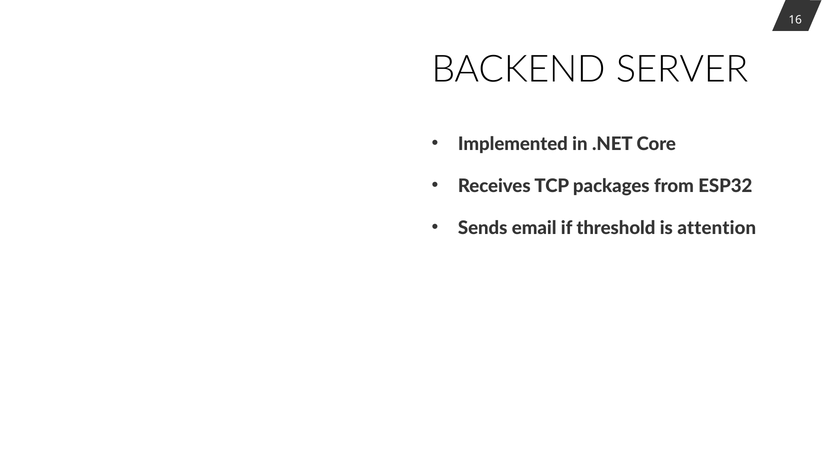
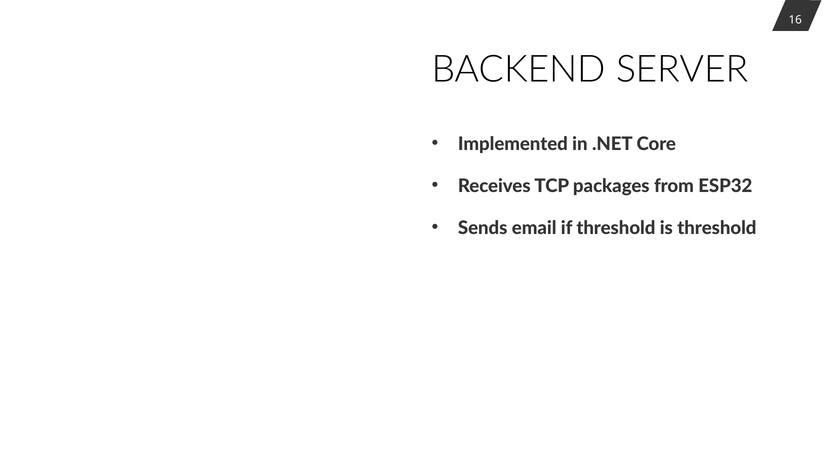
is attention: attention -> threshold (717, 228)
